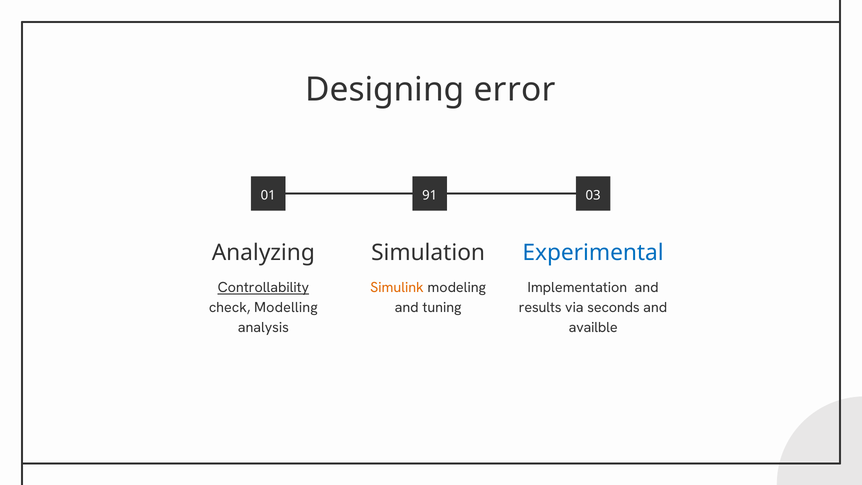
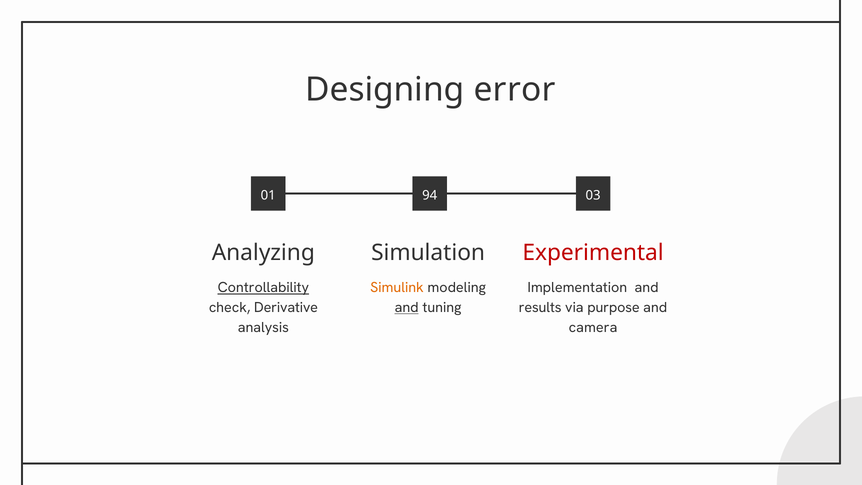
91: 91 -> 94 (430, 196)
Experimental colour: blue -> red (593, 253)
Modelling: Modelling -> Derivative (286, 307)
and underline: none -> present (407, 307)
seconds: seconds -> purpose (613, 307)
availble: availble -> camera (593, 327)
